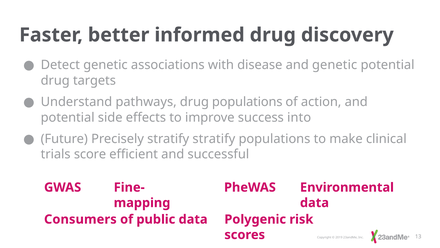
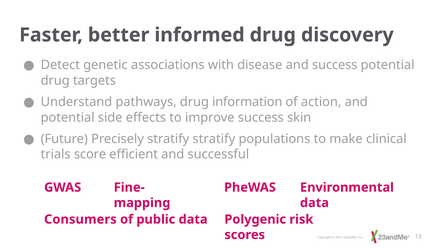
and genetic: genetic -> success (335, 65)
drug populations: populations -> information (247, 102)
into: into -> skin (299, 117)
